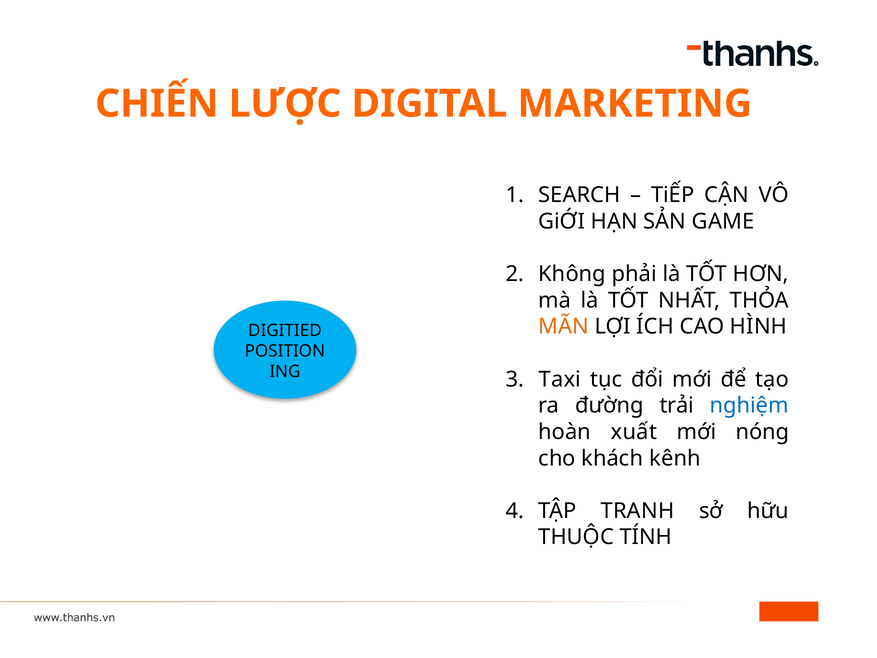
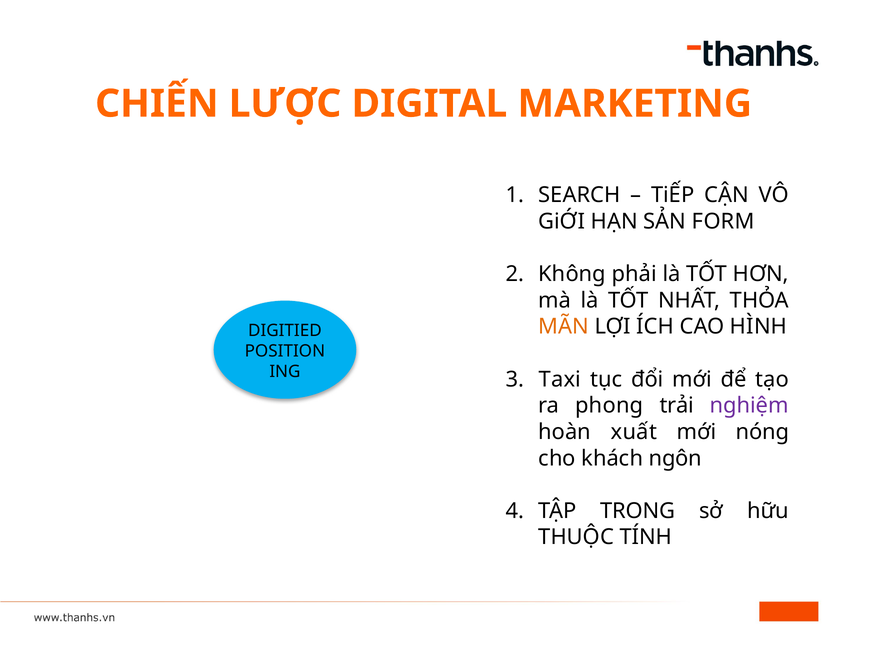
GAME: GAME -> FORM (723, 221)
đường: đường -> phong (609, 405)
nghiệm colour: blue -> purple (749, 405)
kênh: kênh -> ngôn (675, 458)
TRANH: TRANH -> TRONG (638, 511)
